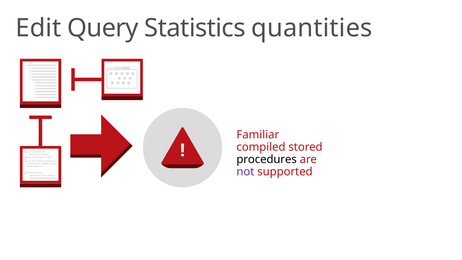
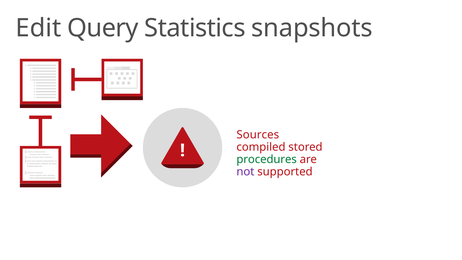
quantities: quantities -> snapshots (312, 28)
Familiar: Familiar -> Sources (258, 135)
procedures colour: black -> green (267, 159)
